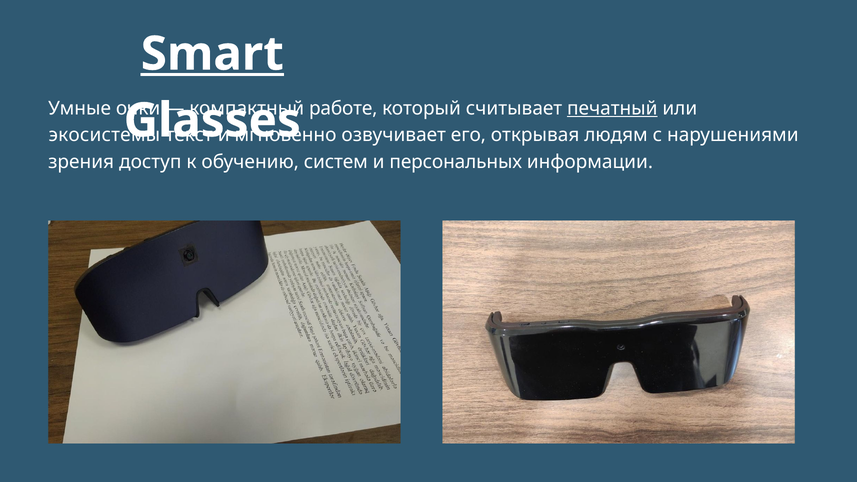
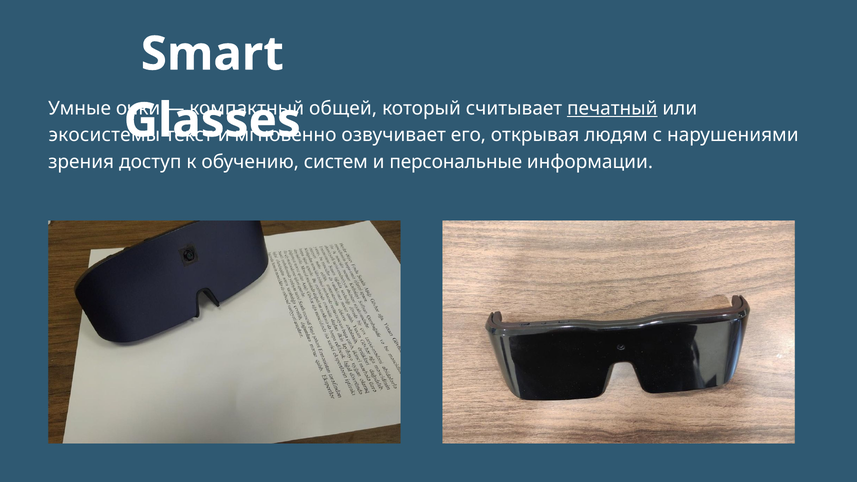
Smart underline: present -> none (212, 54)
работе: работе -> общей (343, 108)
персональных: персональных -> персональные (456, 162)
